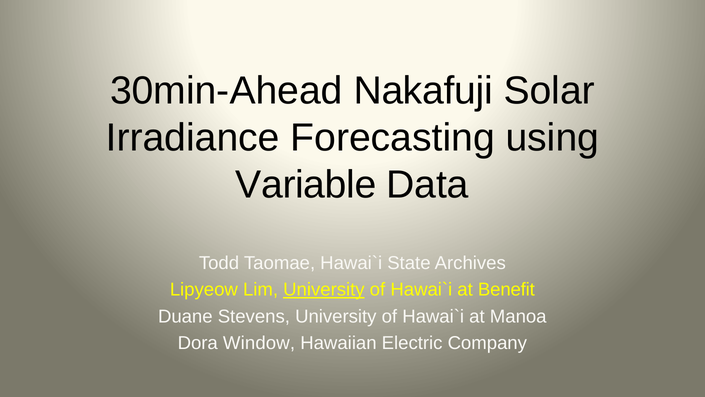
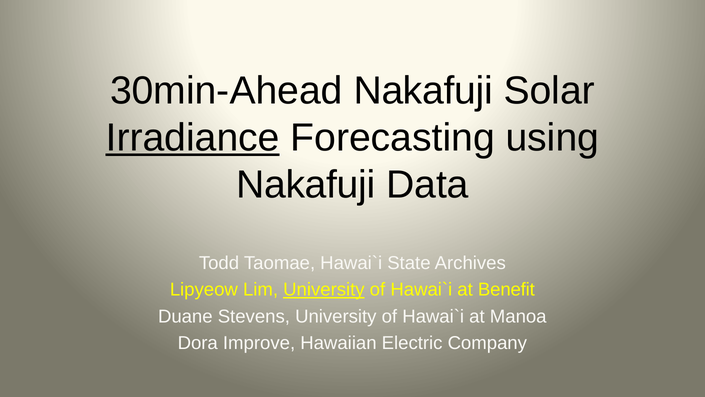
Irradiance underline: none -> present (193, 138)
Variable: Variable -> Nakafuji (306, 185)
Window: Window -> Improve (259, 343)
